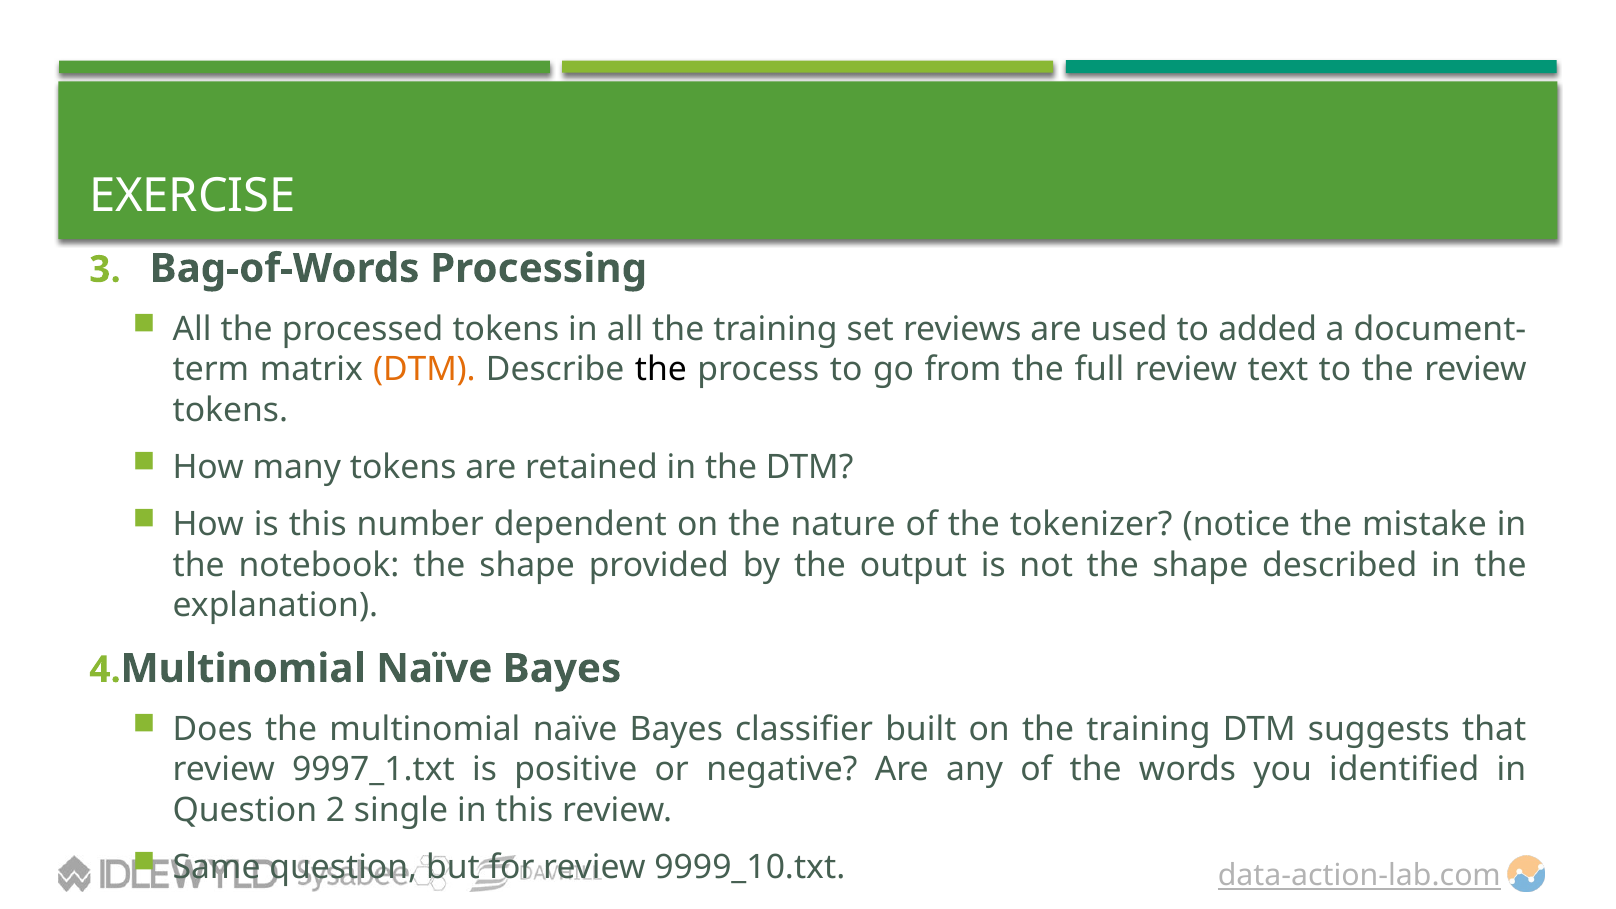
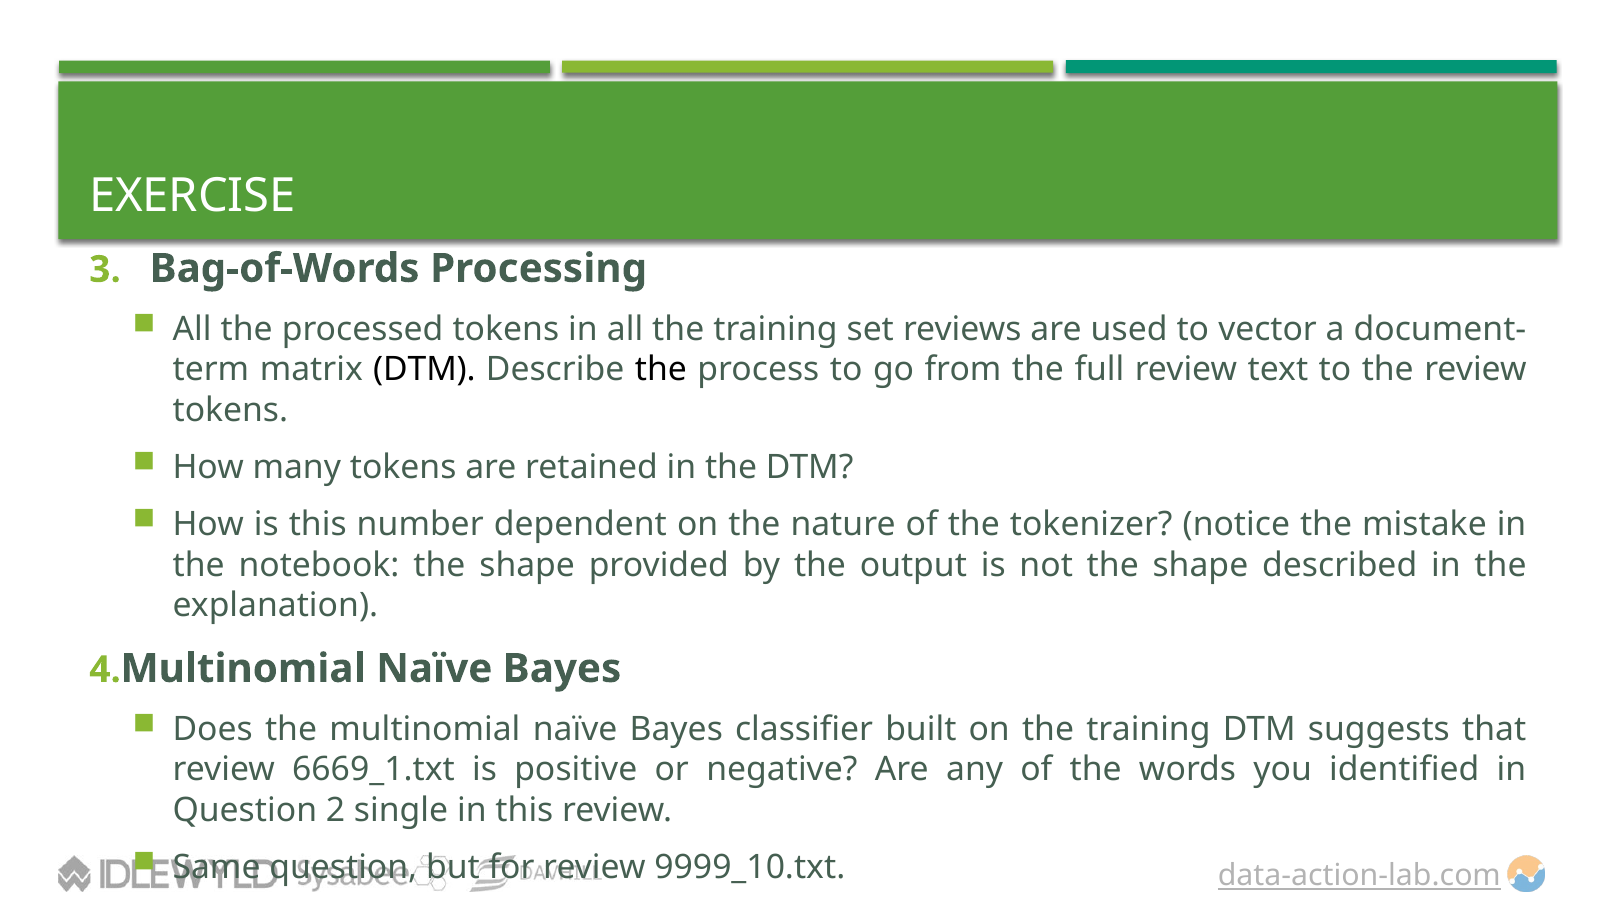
added: added -> vector (1268, 329)
DTM colour: orange -> black (424, 370)
9997_1.txt: 9997_1.txt -> 6669_1.txt (374, 770)
